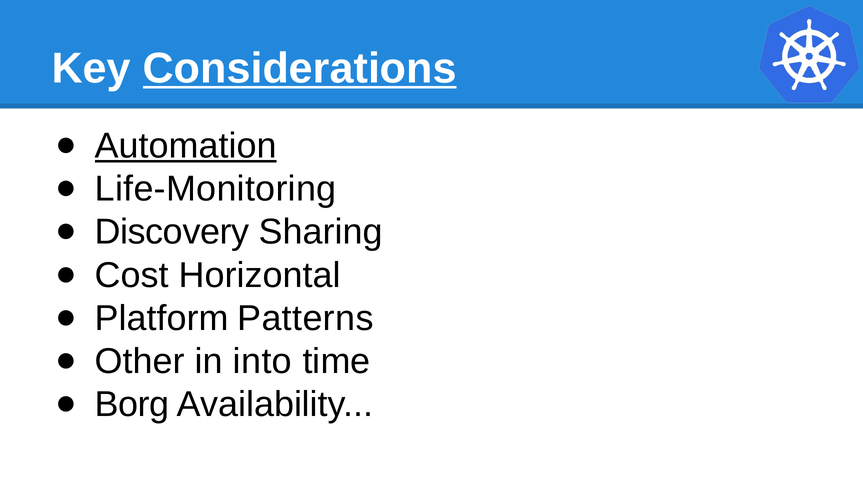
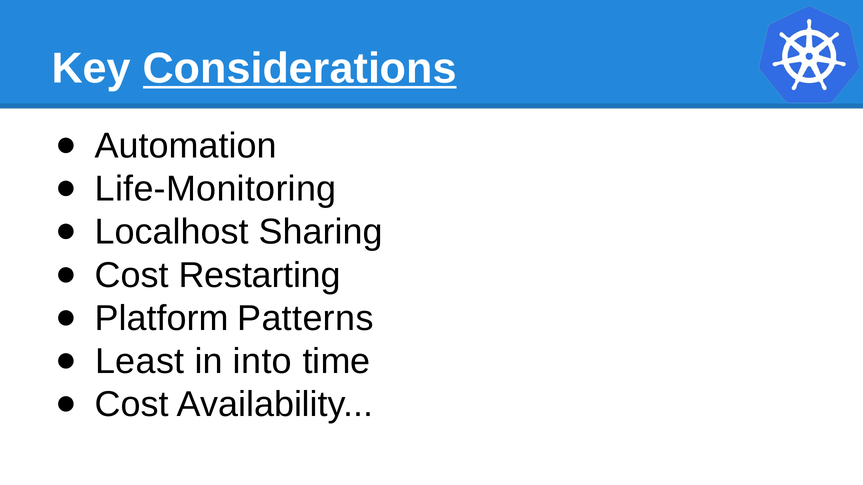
Automation underline: present -> none (186, 146)
Discovery: Discovery -> Localhost (172, 232)
Horizontal: Horizontal -> Restarting (260, 275)
Other: Other -> Least (140, 362)
Borg: Borg -> Cost (132, 405)
